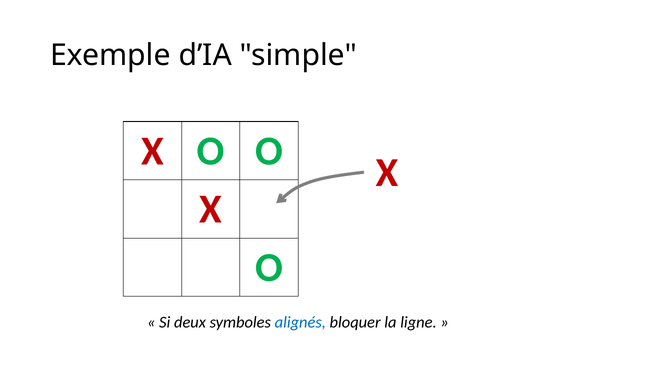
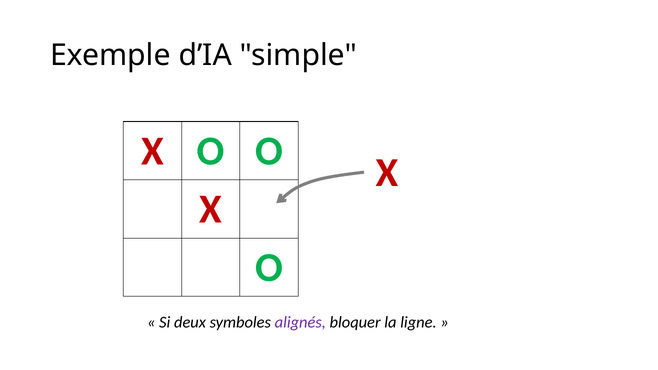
alignés colour: blue -> purple (300, 322)
